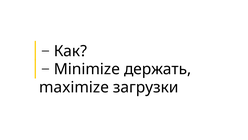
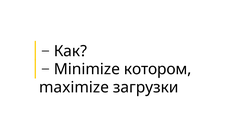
держать: держать -> котором (158, 69)
